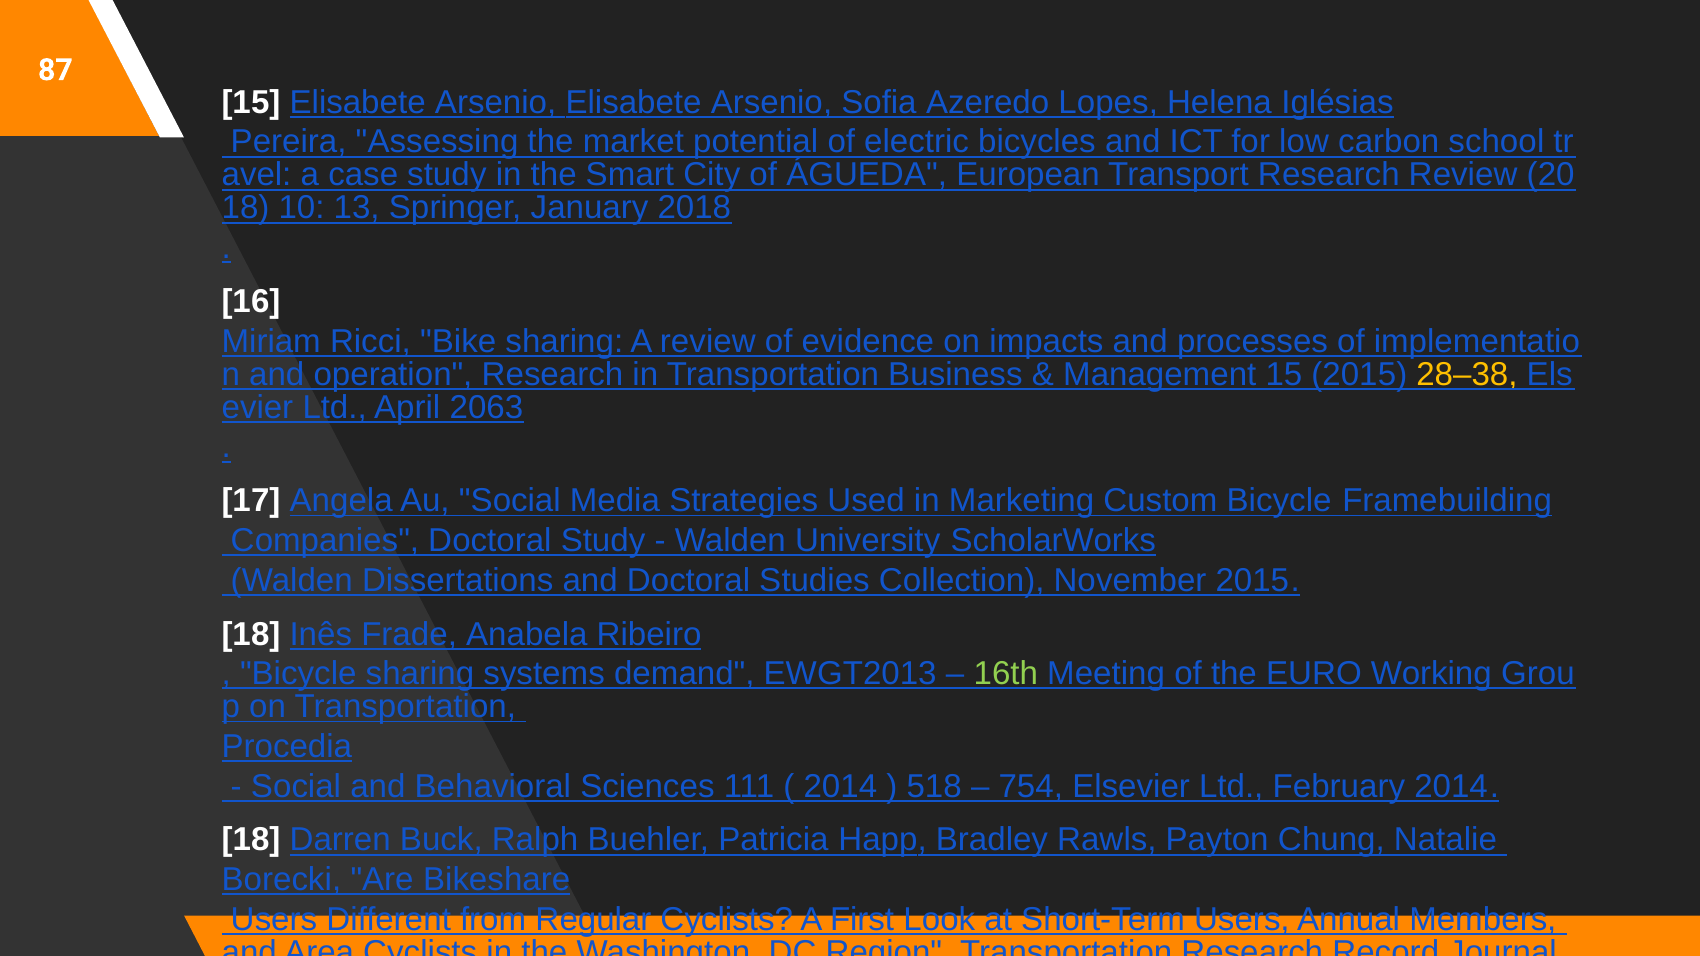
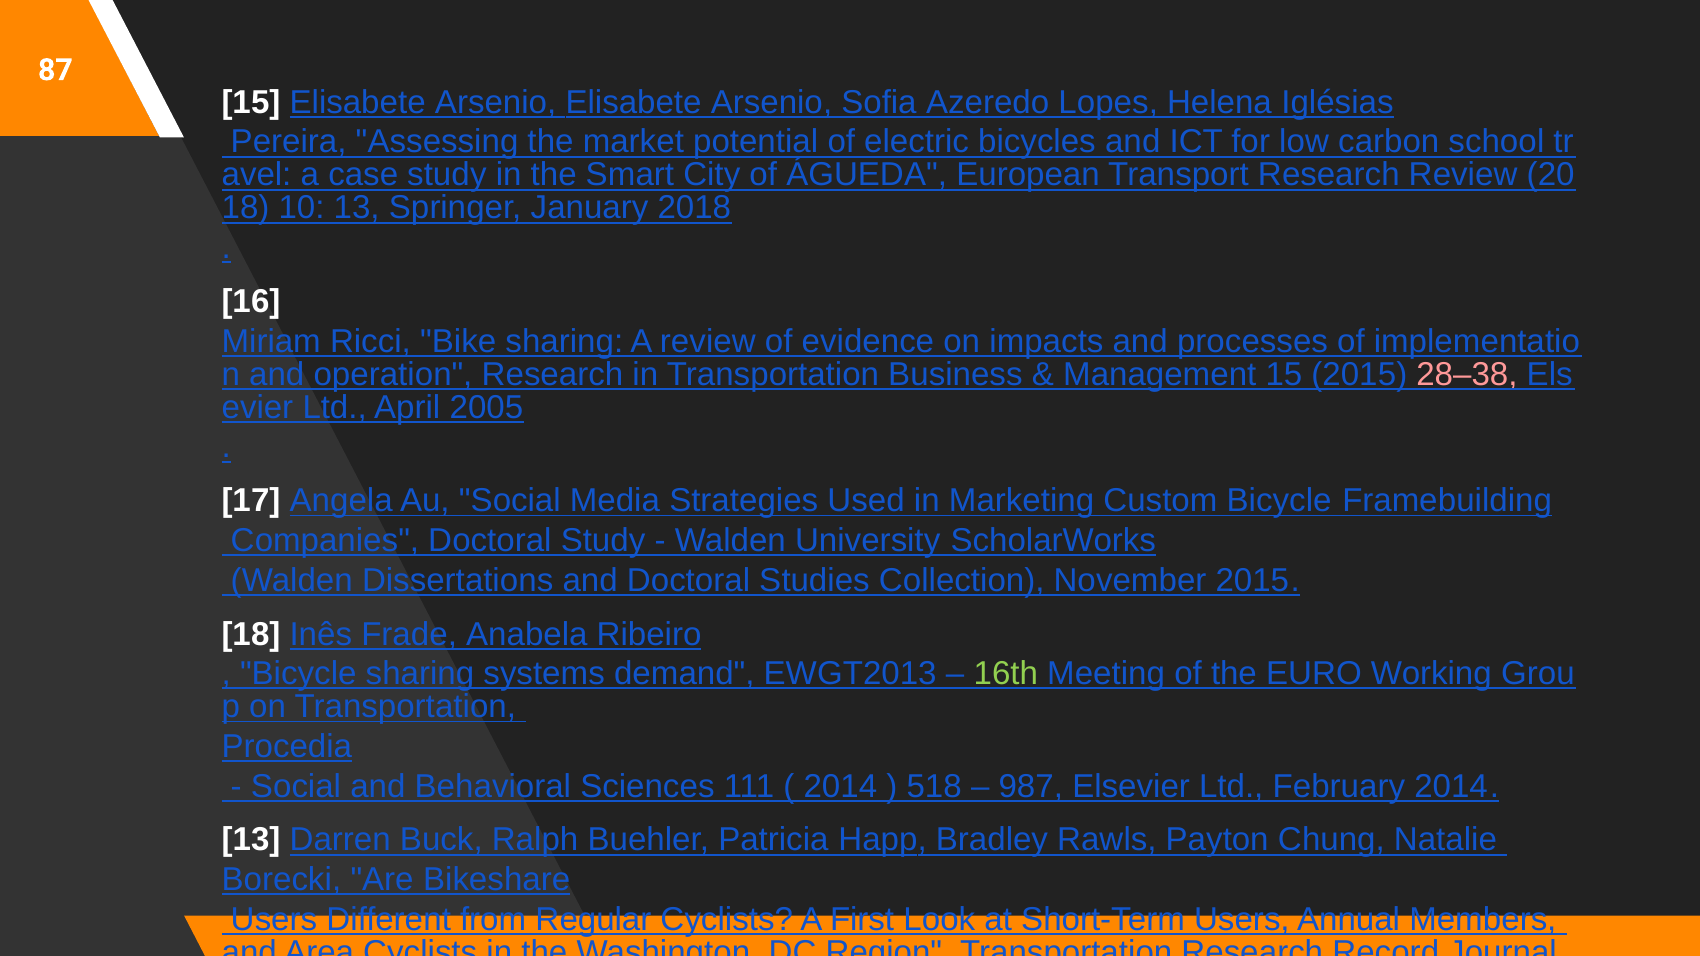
28–38 colour: yellow -> pink (1467, 374)
2063: 2063 -> 2005 (486, 407)
754: 754 -> 987 (1031, 786)
18: 18 -> 13 (251, 840)
